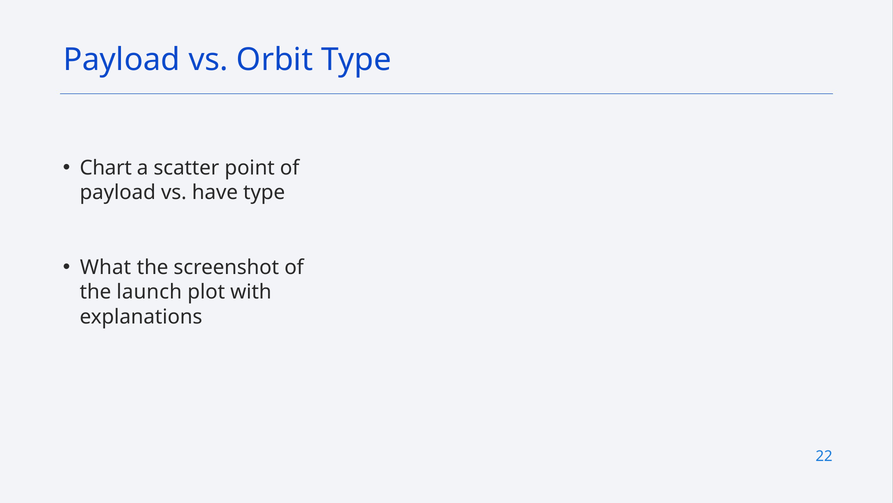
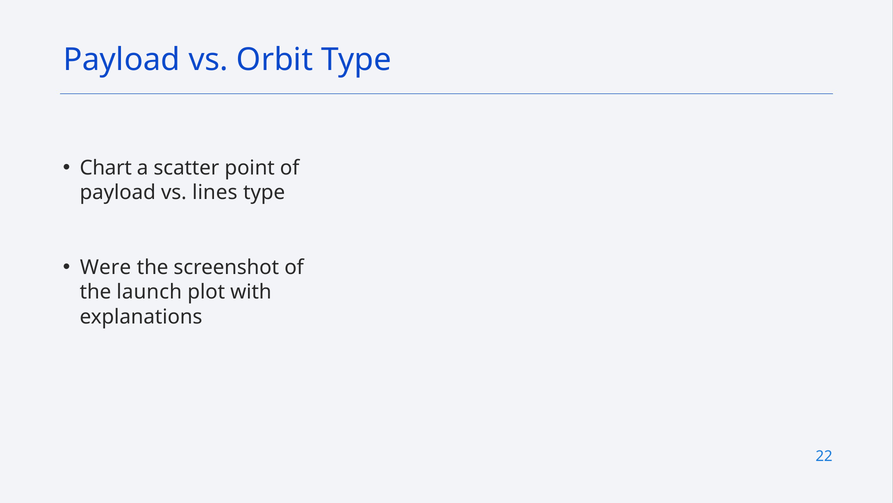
have: have -> lines (215, 192)
What: What -> Were (106, 267)
